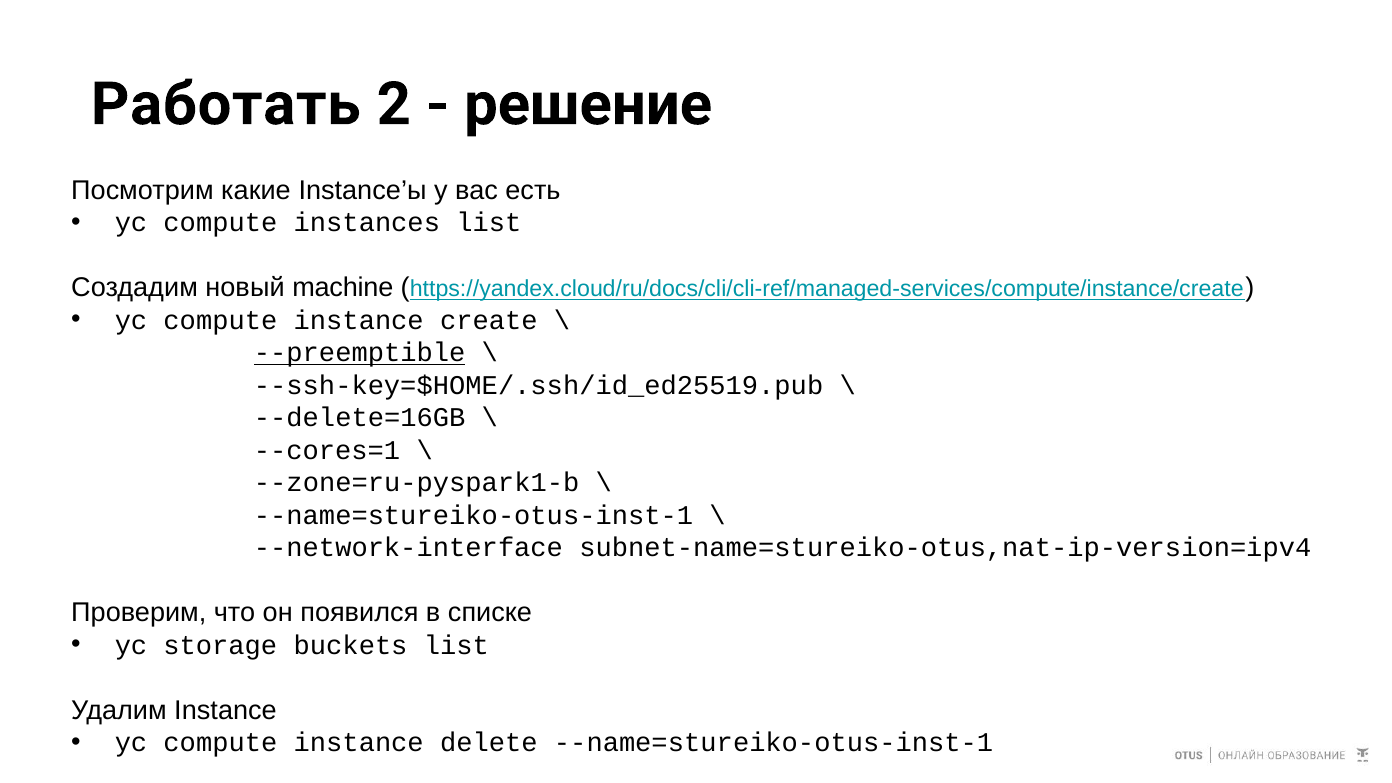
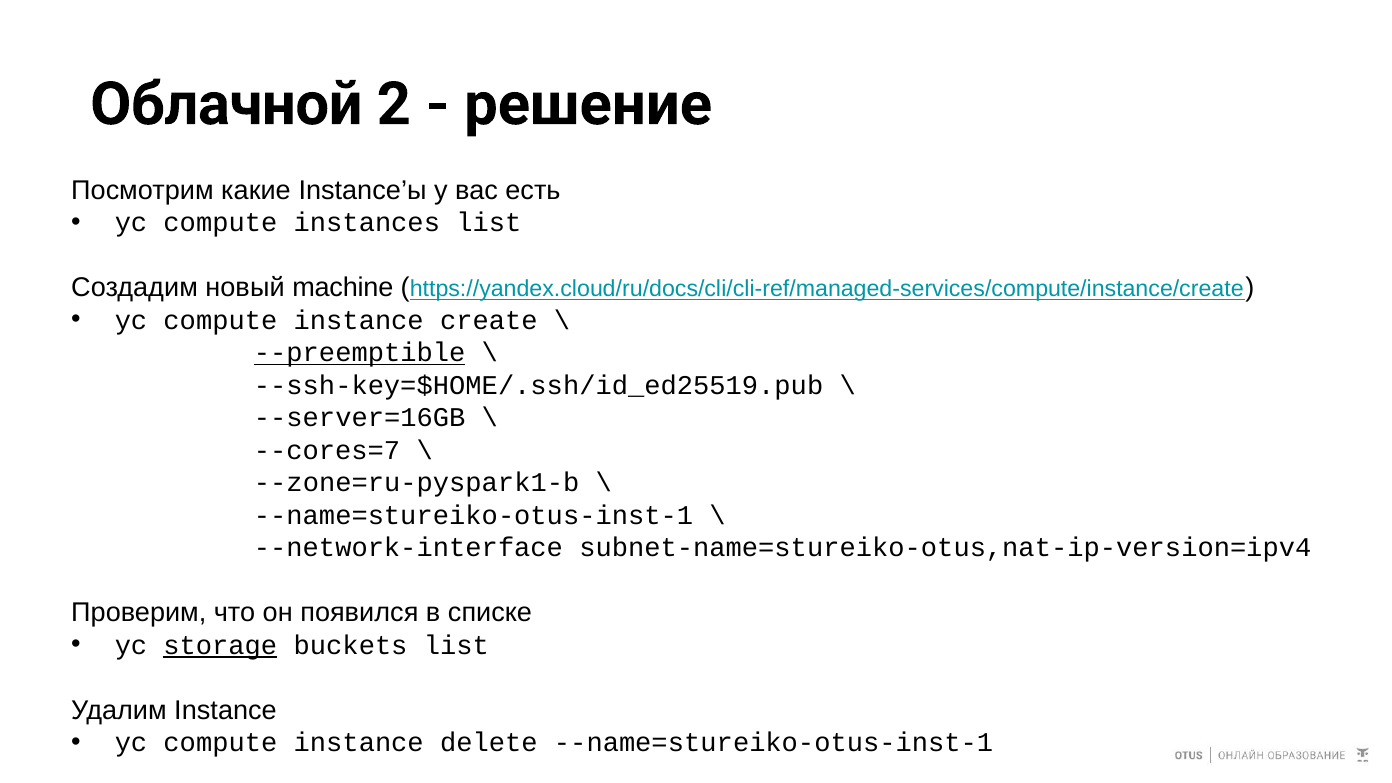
Работать: Работать -> Облачной (226, 104)
--delete=16GB: --delete=16GB -> --server=16GB (360, 418)
--cores=1: --cores=1 -> --cores=7 (327, 450)
storage underline: none -> present (220, 645)
